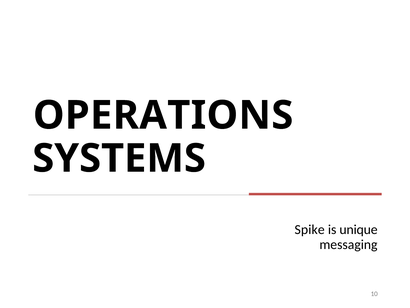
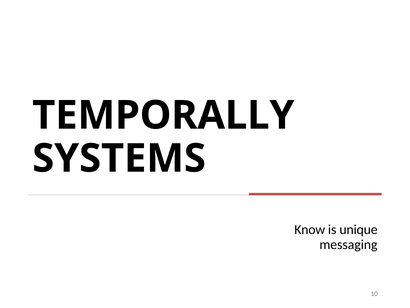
OPERATIONS: OPERATIONS -> TEMPORALLY (163, 115)
Spike: Spike -> Know (310, 229)
